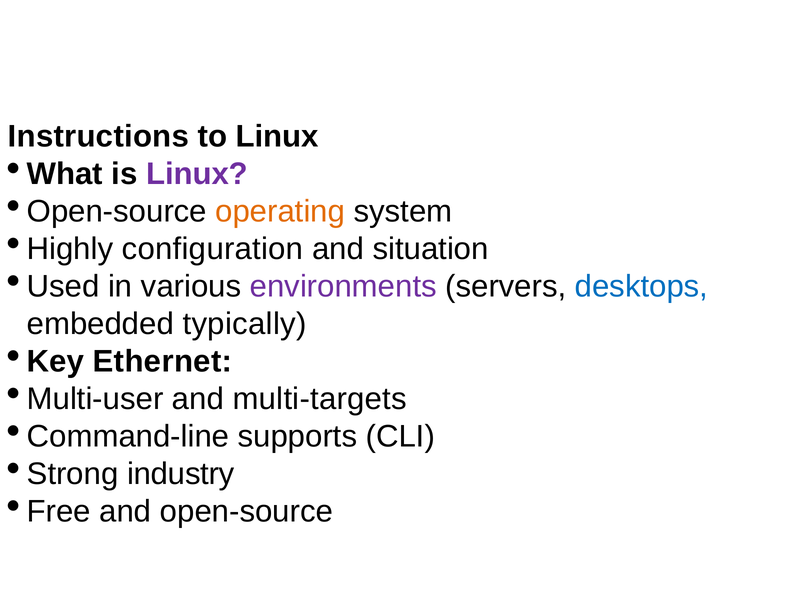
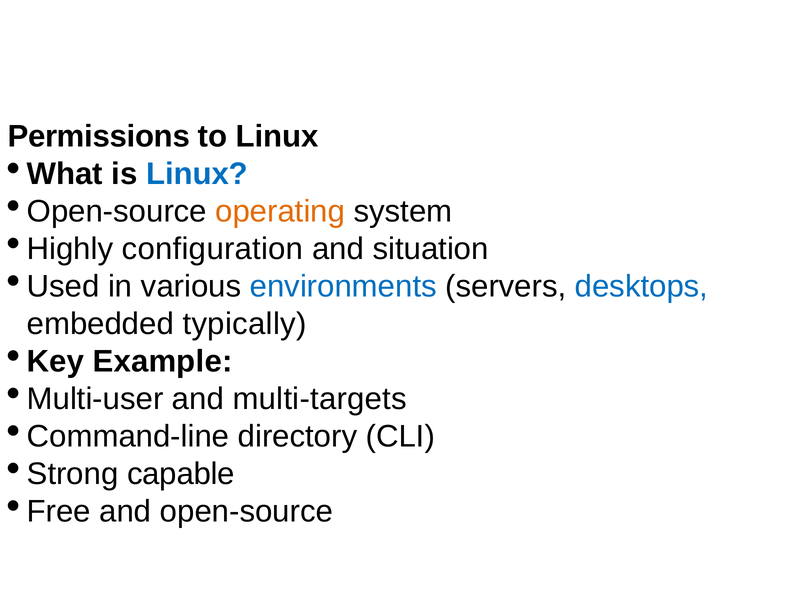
Instructions: Instructions -> Permissions (99, 137)
Linux colour: purple -> blue (197, 174)
environments colour: purple -> blue (343, 286)
Ethernet: Ethernet -> Example (163, 361)
supports: supports -> directory (297, 436)
industry: industry -> capable (181, 474)
